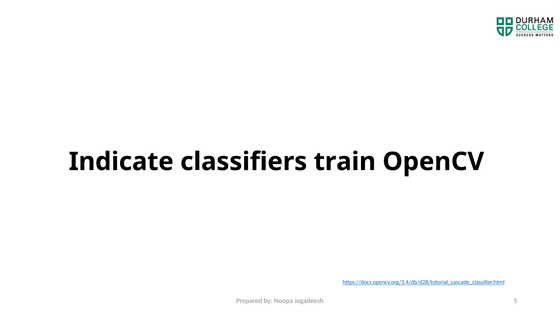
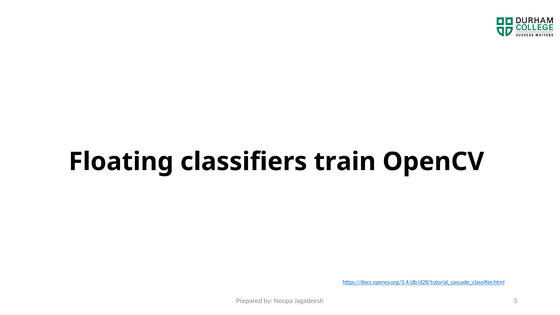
Indicate: Indicate -> Floating (121, 162)
